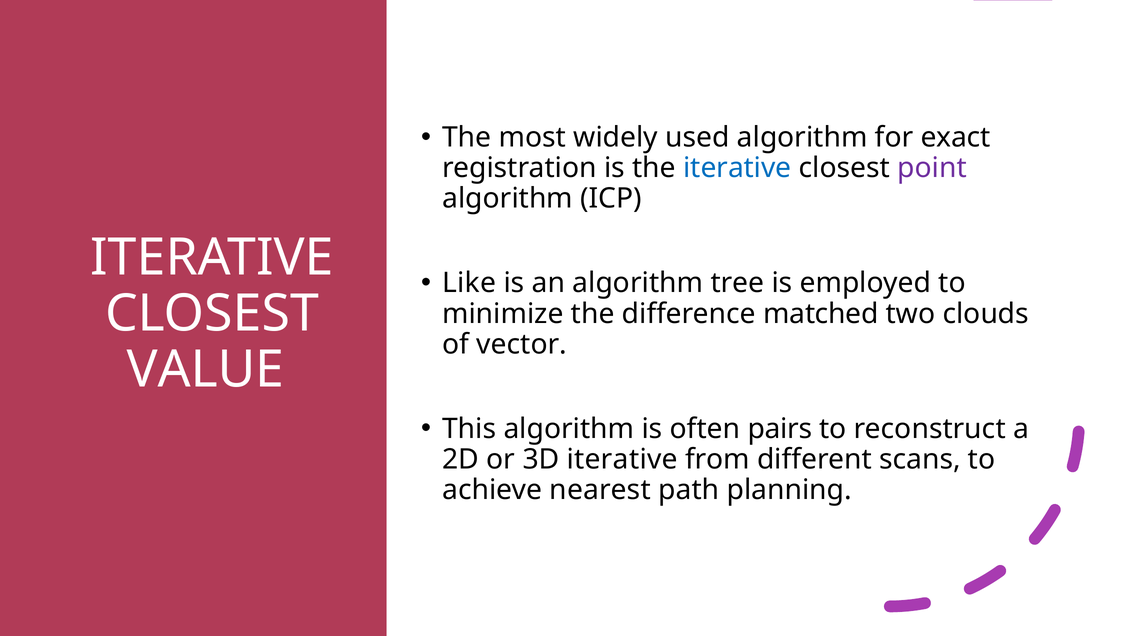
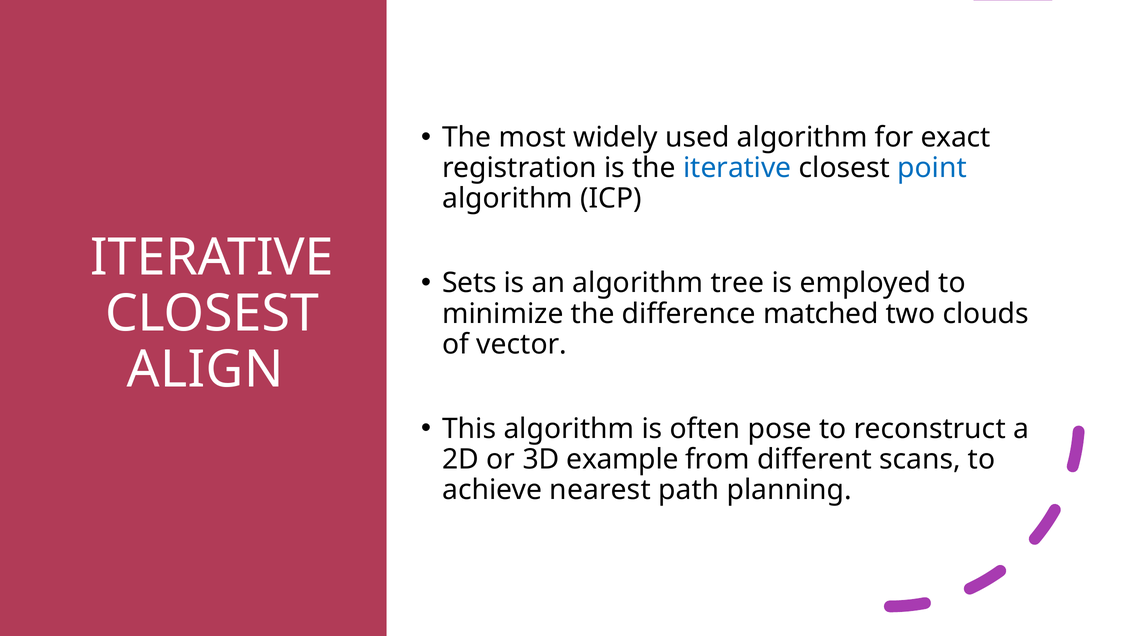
point colour: purple -> blue (932, 168)
Like: Like -> Sets (469, 283)
VALUE: VALUE -> ALIGN (205, 370)
pairs: pairs -> pose (780, 429)
3D iterative: iterative -> example (622, 459)
